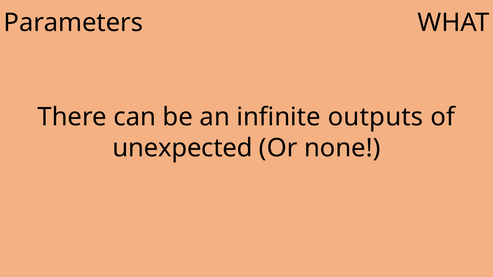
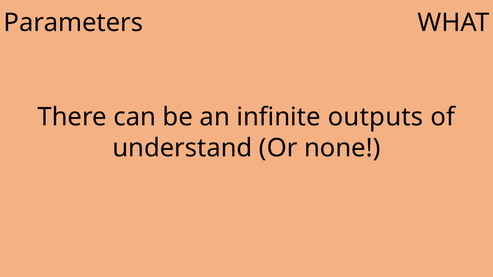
unexpected: unexpected -> understand (182, 148)
